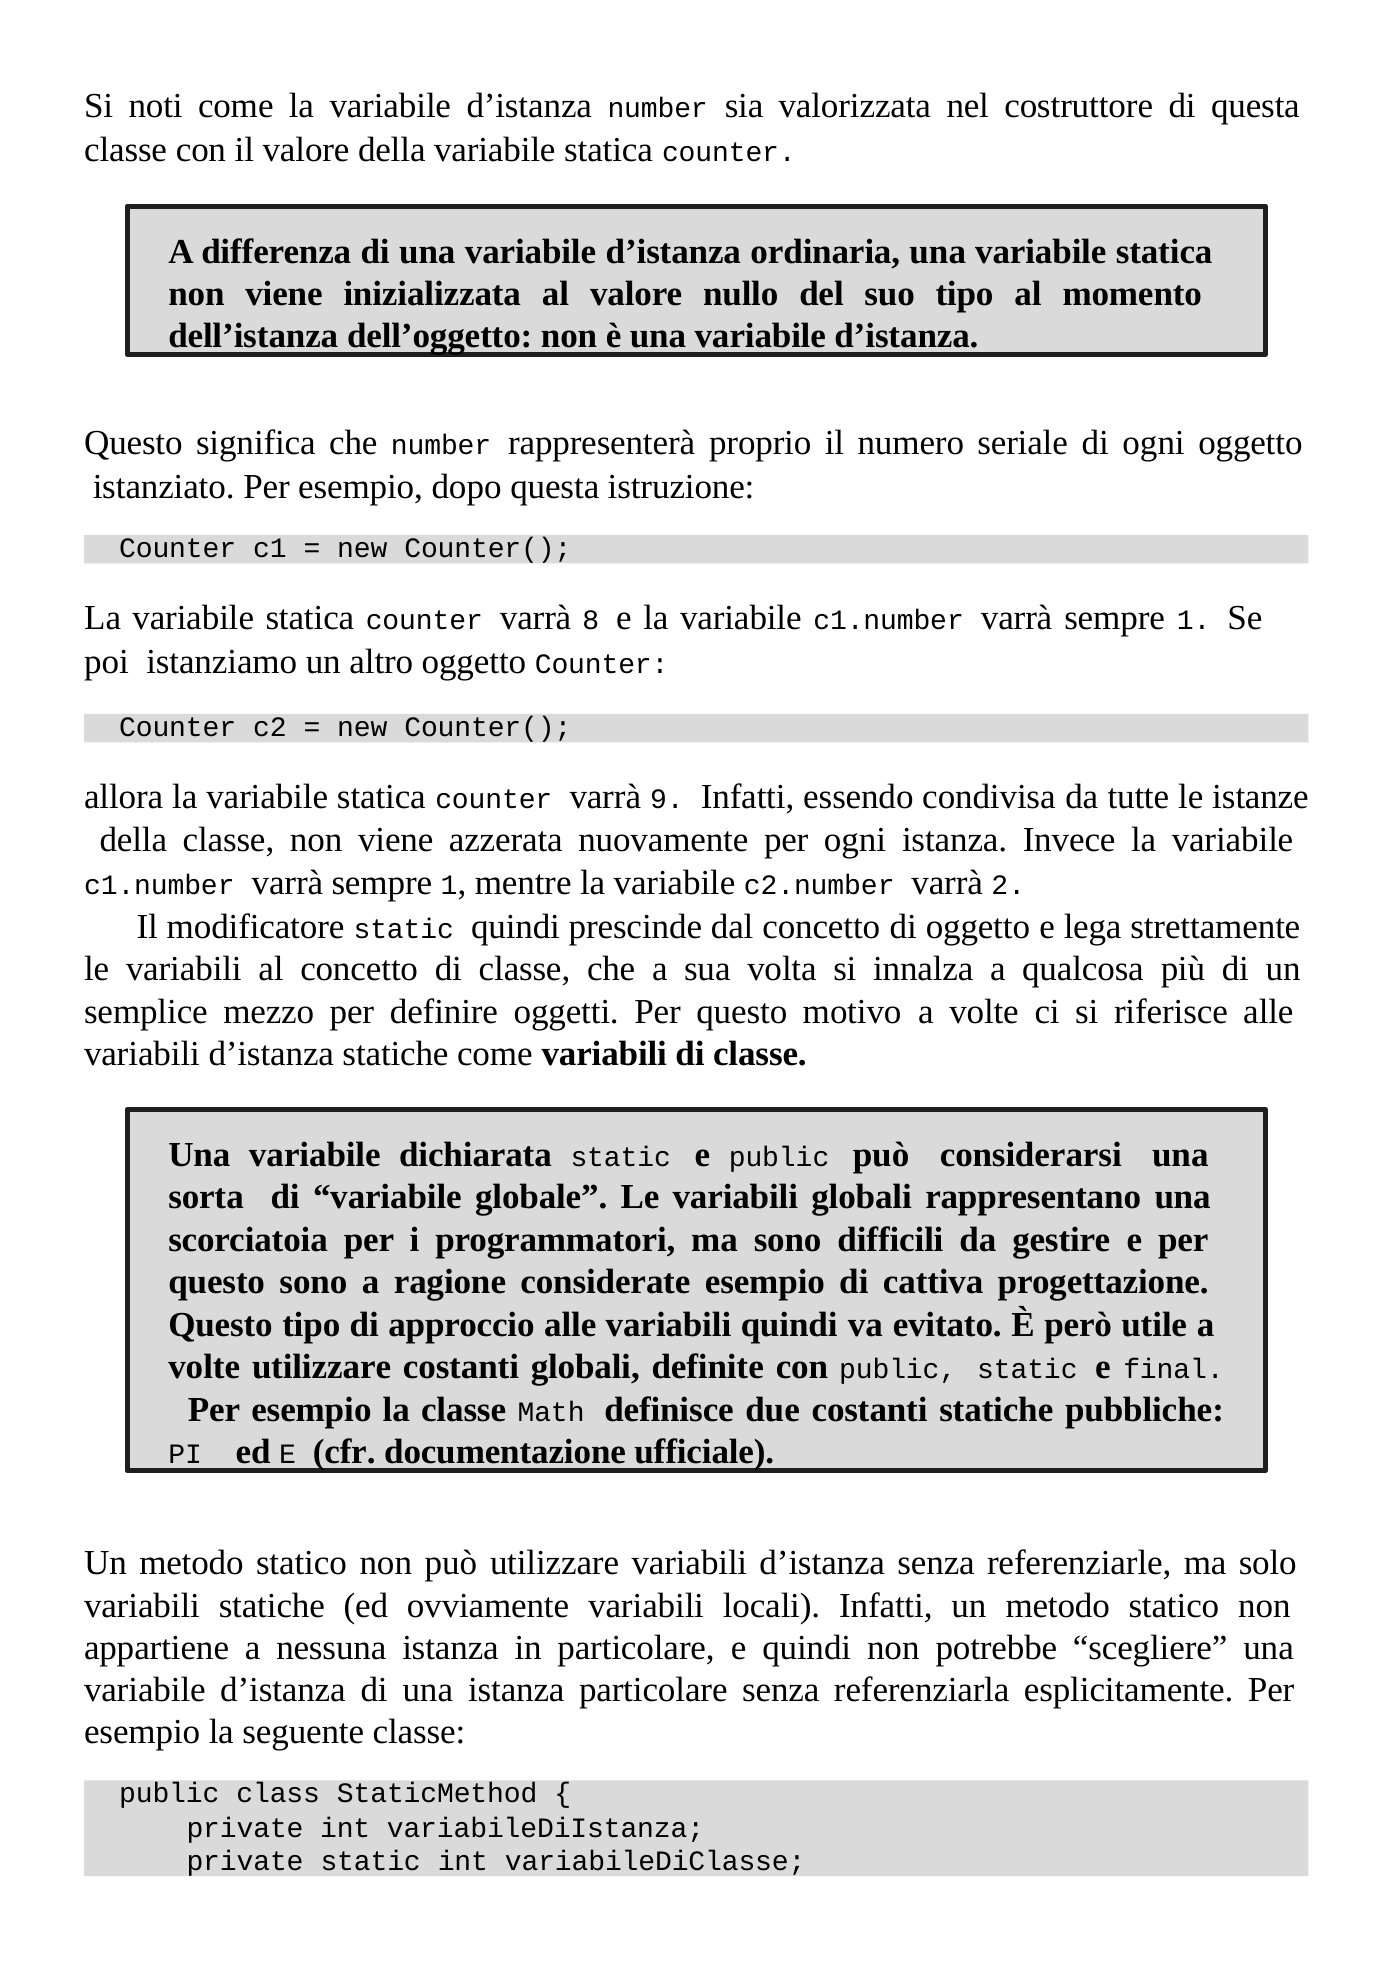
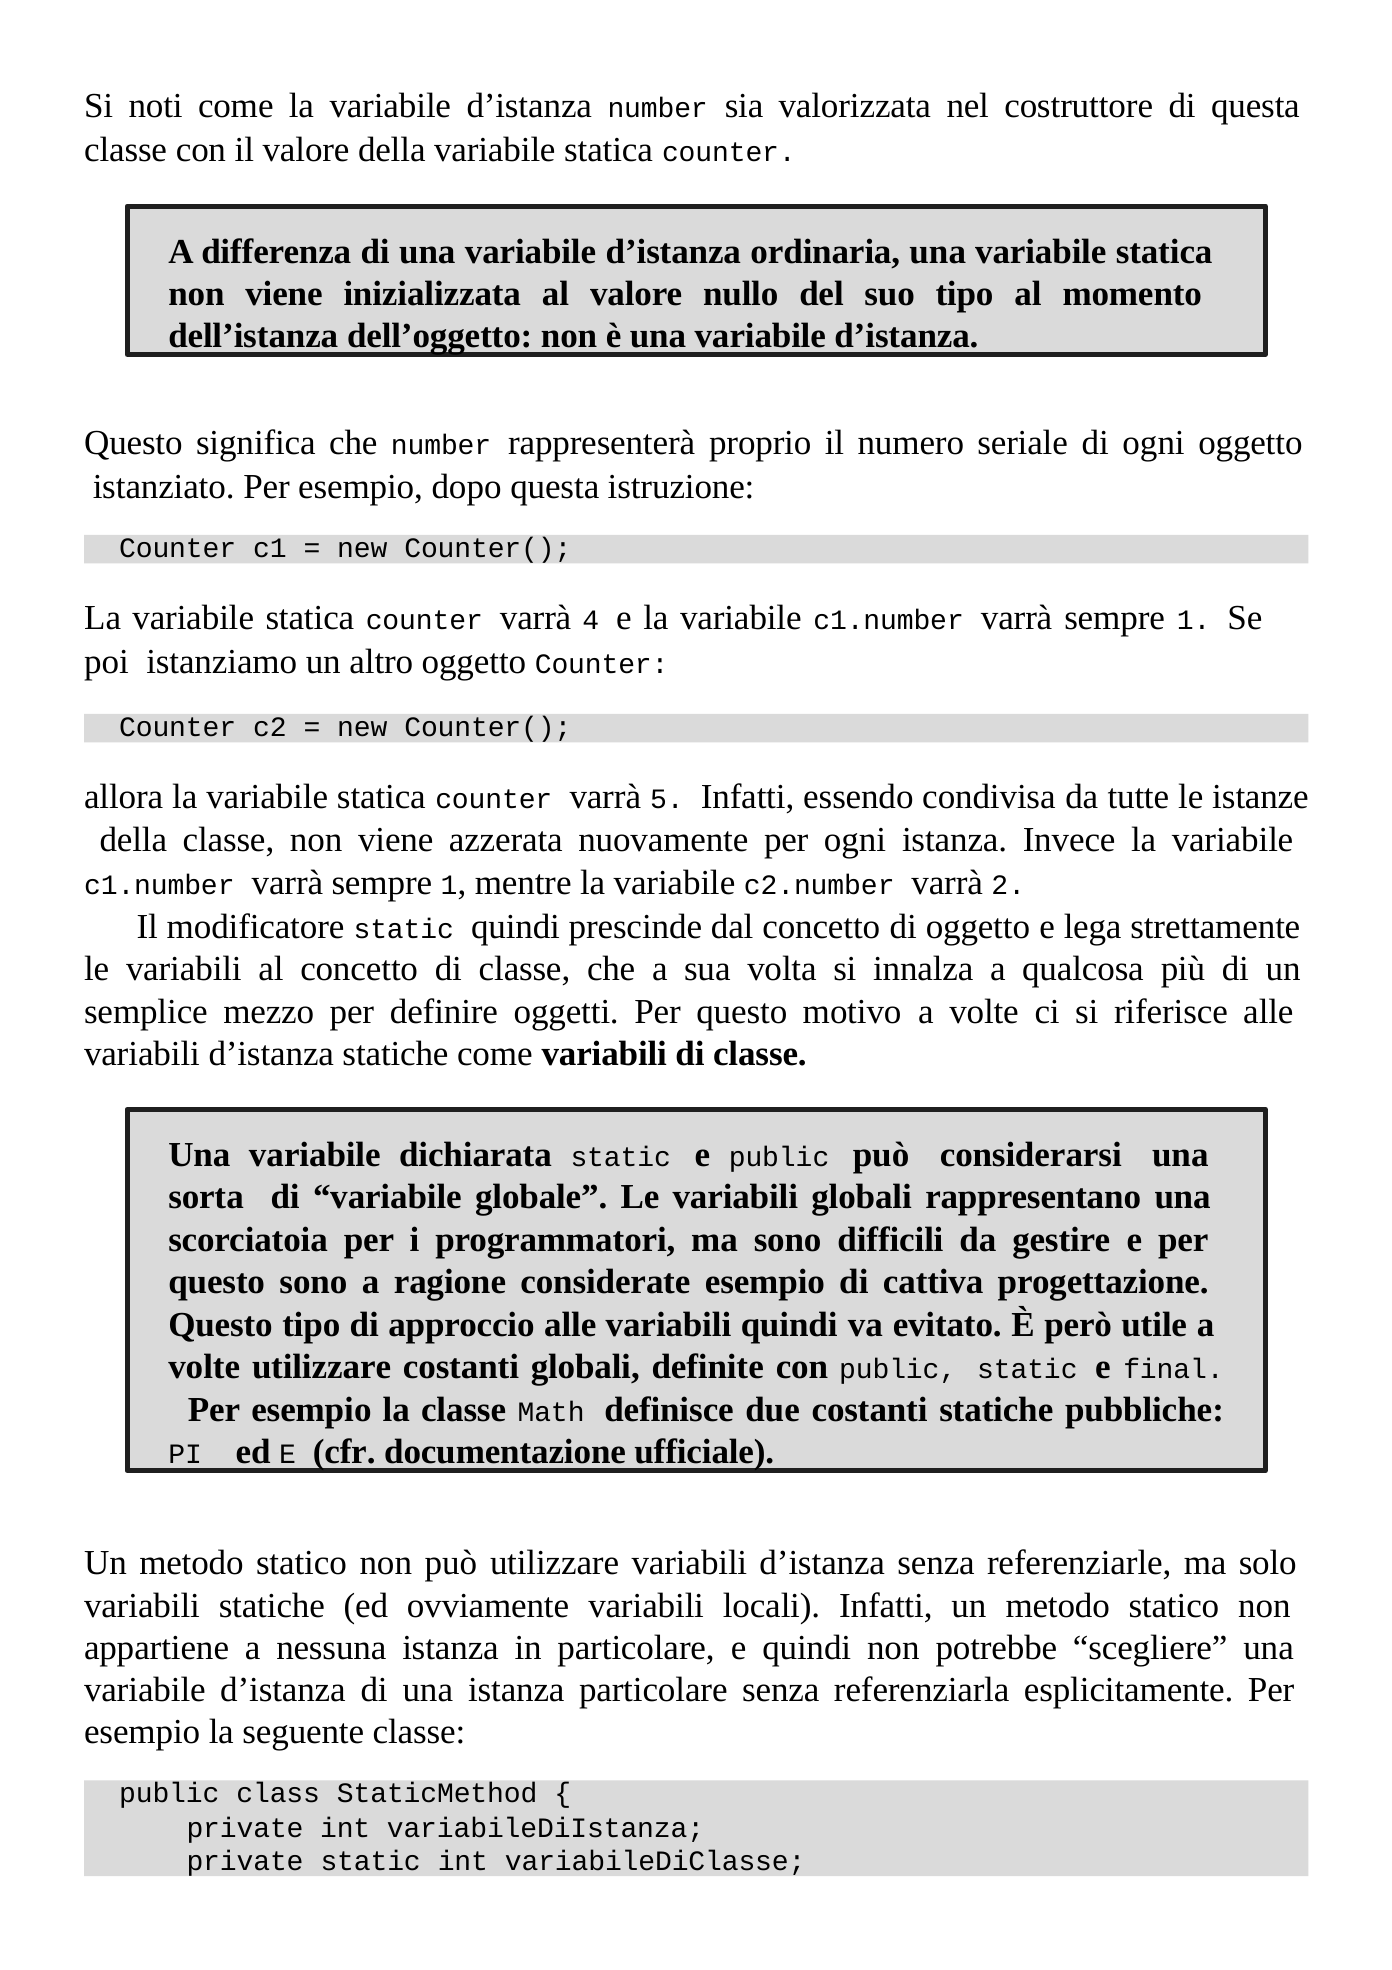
8: 8 -> 4 (591, 620)
9: 9 -> 5 (667, 799)
